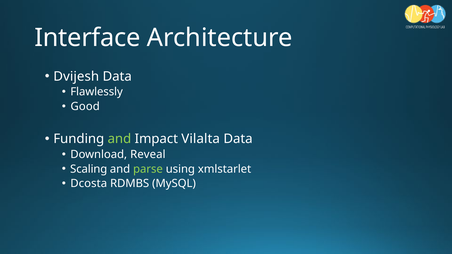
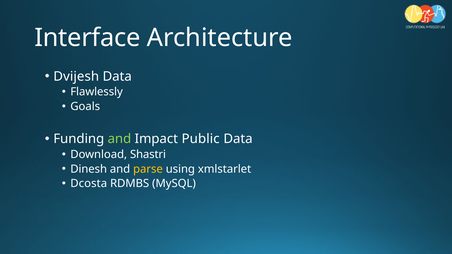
Good: Good -> Goals (85, 107)
Vilalta: Vilalta -> Public (201, 139)
Reveal: Reveal -> Shastri (148, 155)
Scaling: Scaling -> Dinesh (89, 169)
parse colour: light green -> yellow (148, 169)
